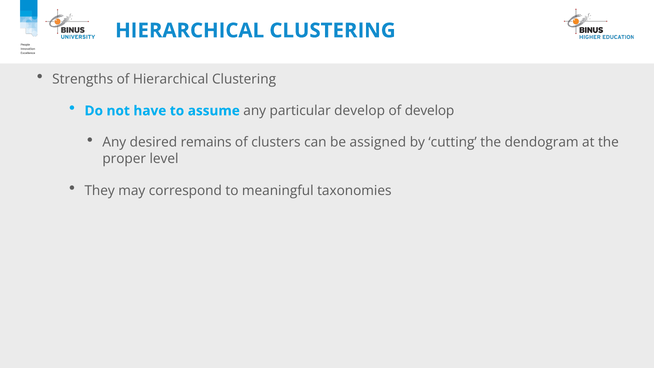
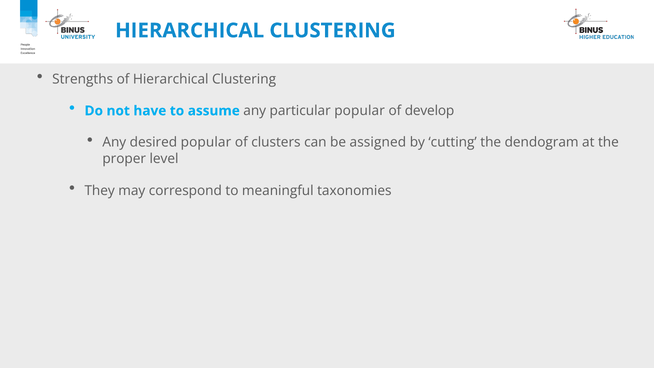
particular develop: develop -> popular (360, 111)
desired remains: remains -> popular (206, 142)
